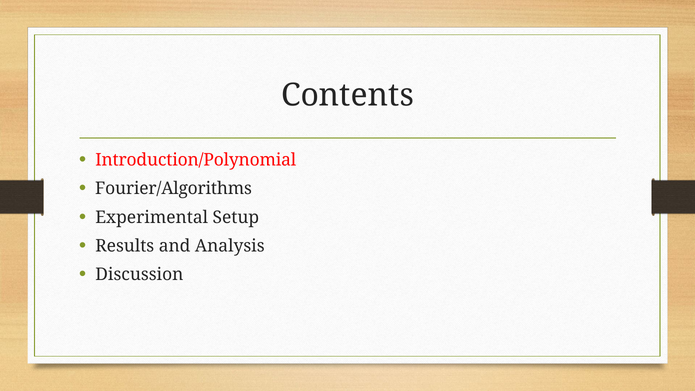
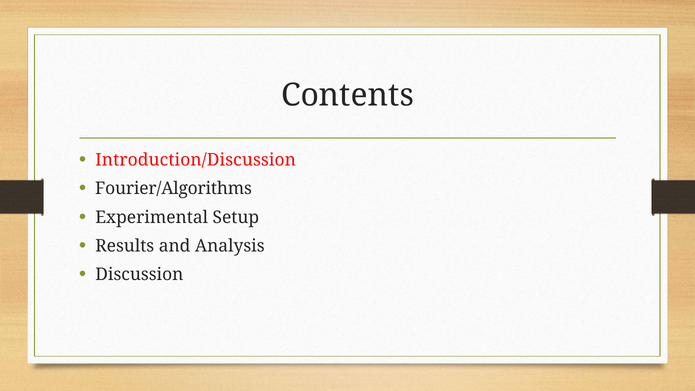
Introduction/Polynomial: Introduction/Polynomial -> Introduction/Discussion (196, 160)
